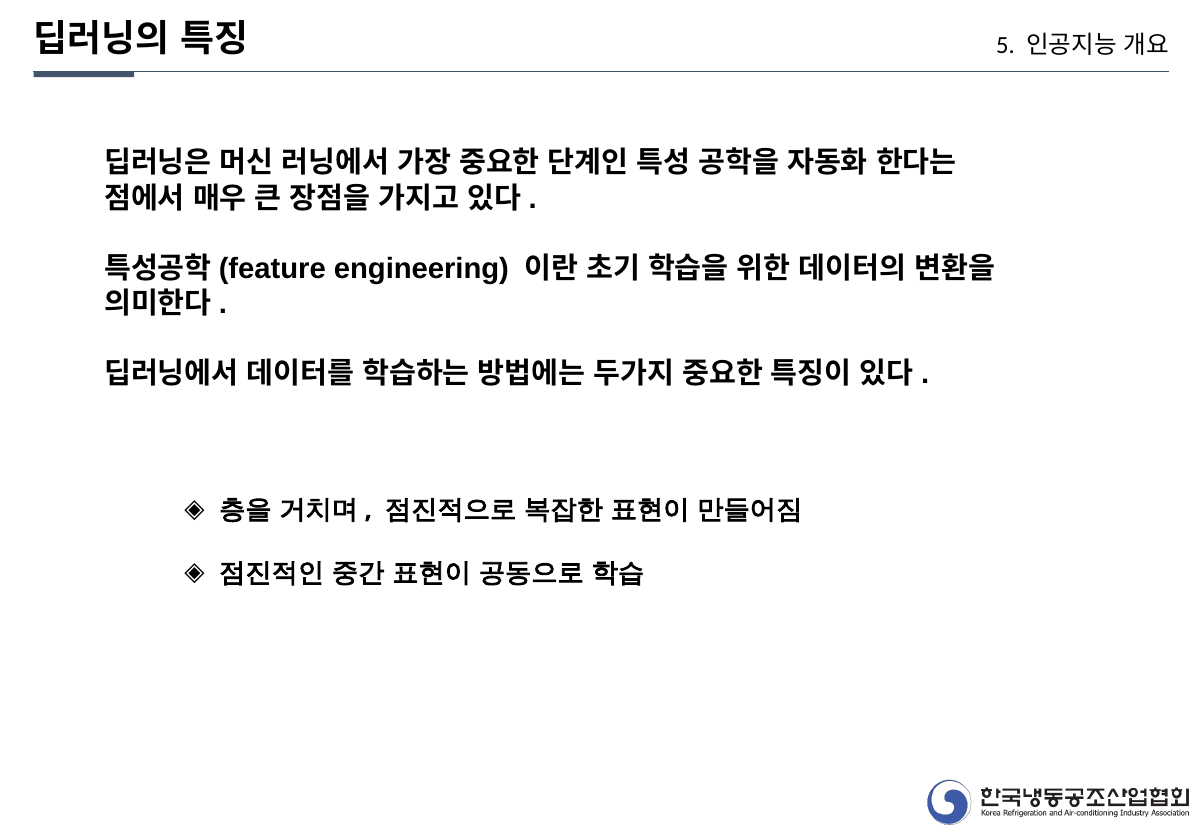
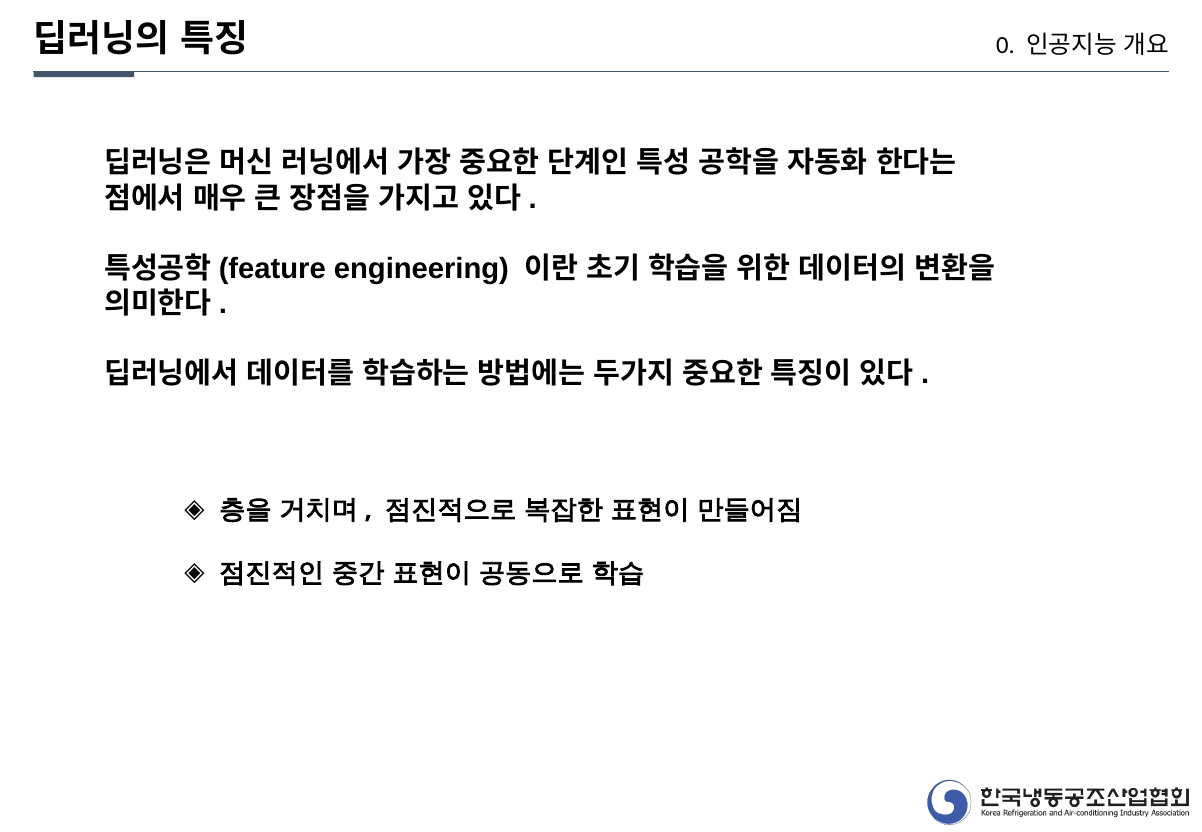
5: 5 -> 0 (1005, 46)
